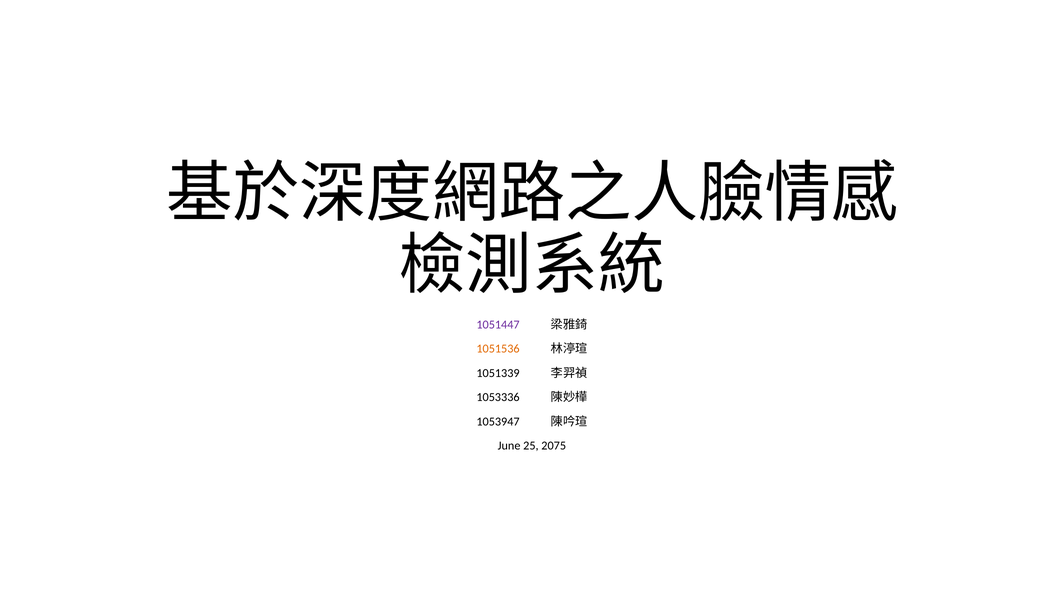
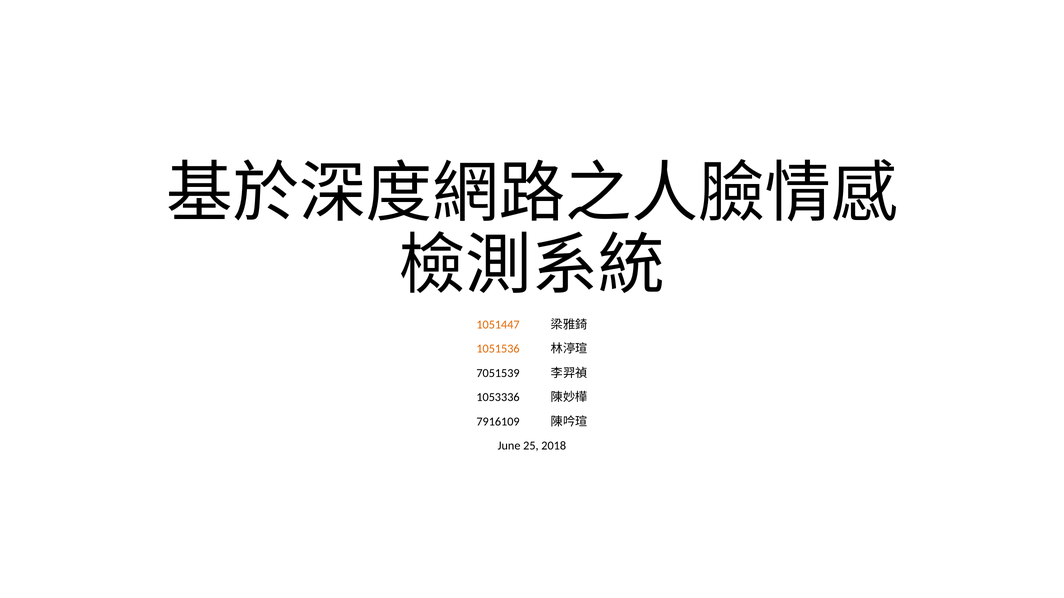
1051447 colour: purple -> orange (498, 325)
1051339: 1051339 -> 7051539 (498, 373)
1053947: 1053947 -> 7916109 (498, 422)
2075: 2075 -> 2018 (554, 446)
